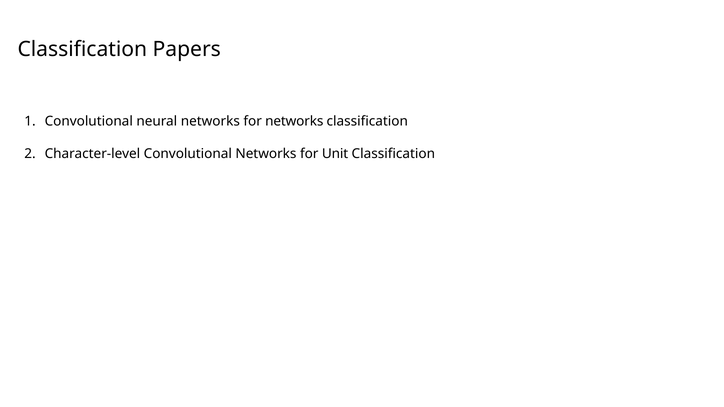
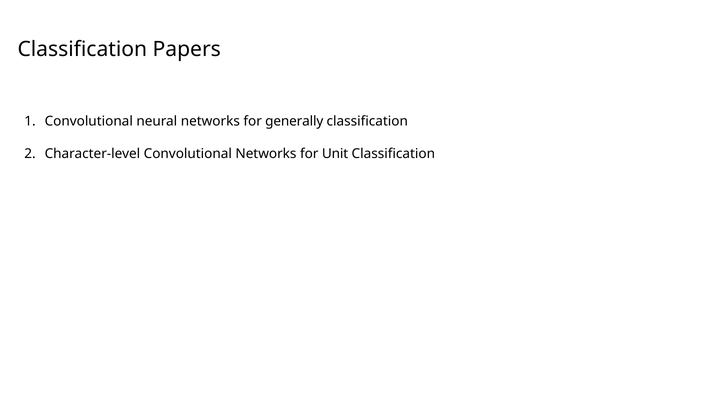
for networks: networks -> generally (294, 121)
